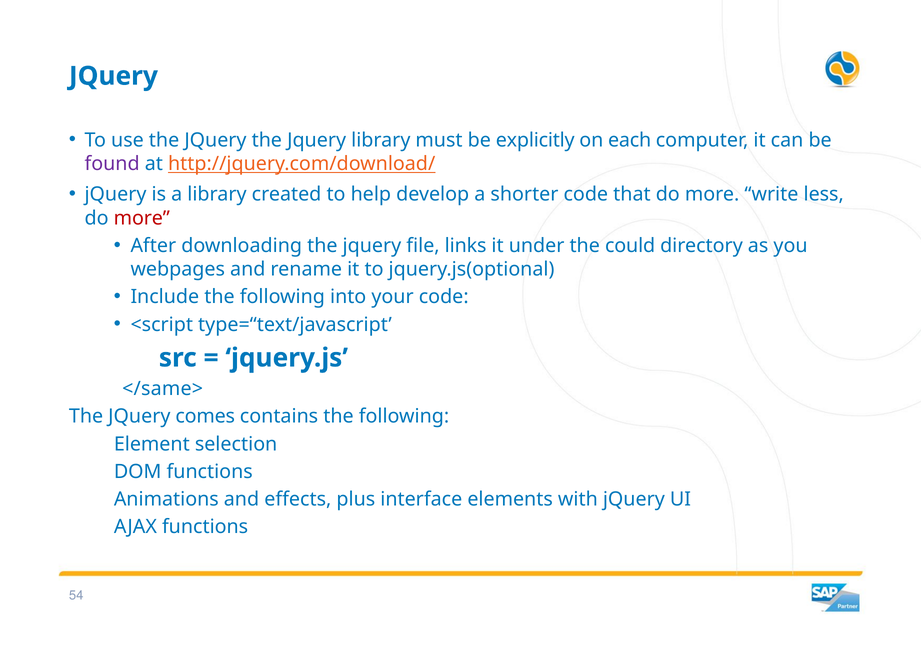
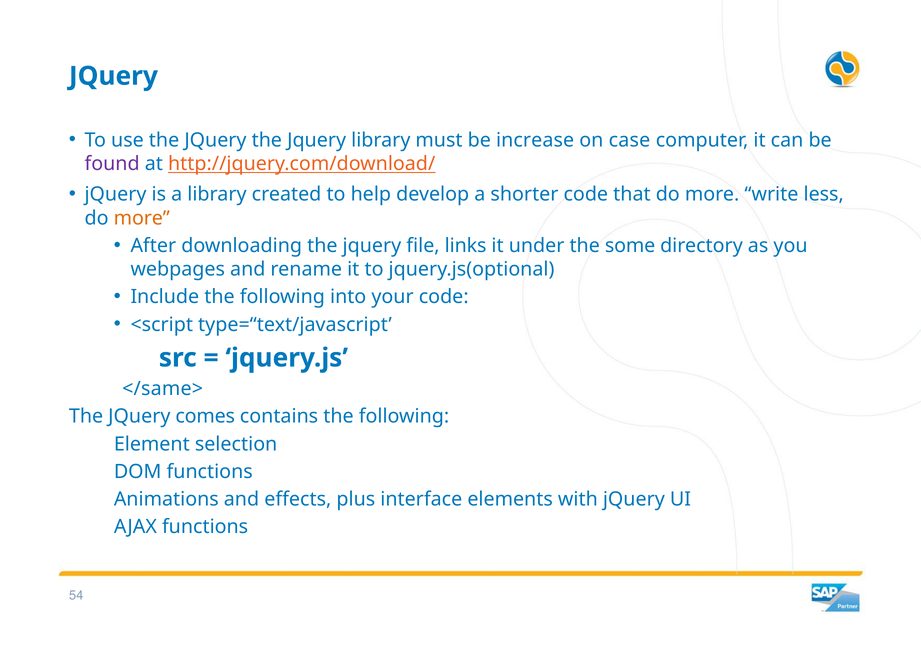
explicitly: explicitly -> increase (535, 140)
each: each -> case (629, 140)
more colour: red -> orange (142, 218)
could: could -> some (630, 246)
